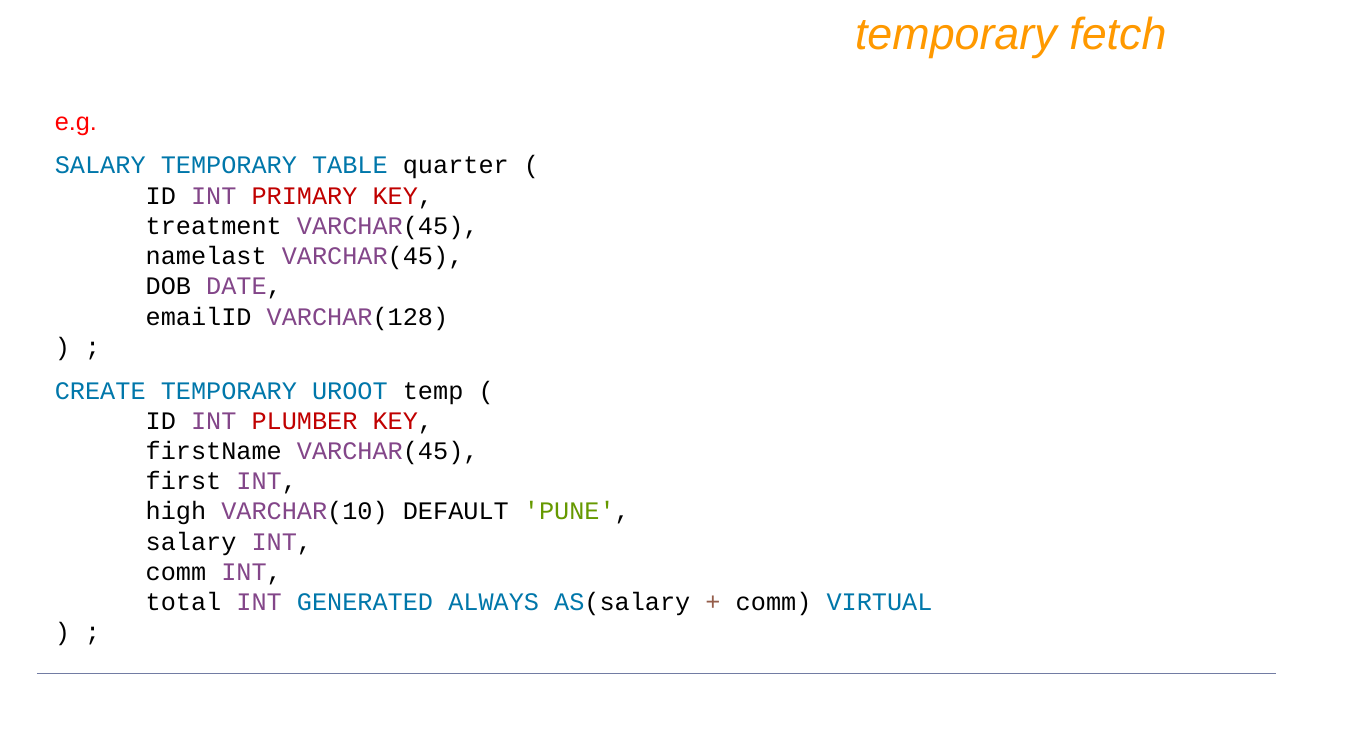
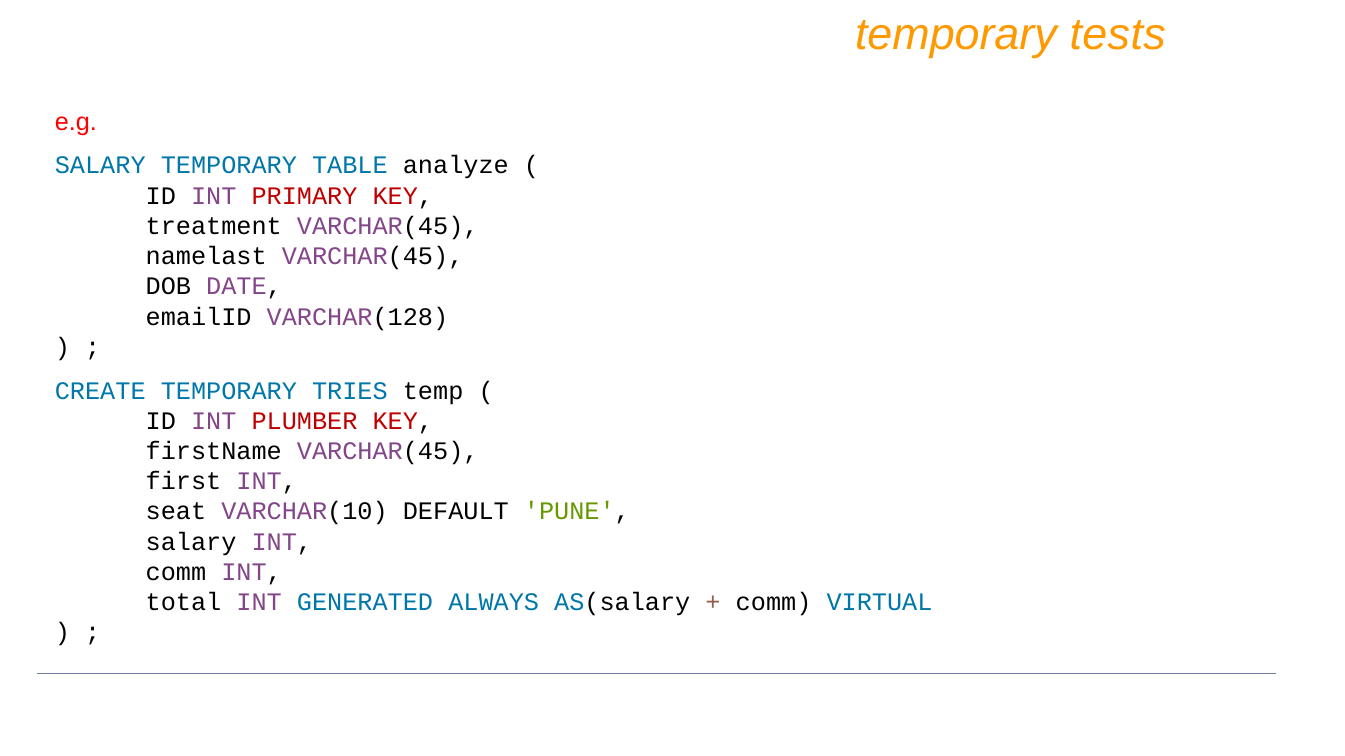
fetch: fetch -> tests (1118, 35)
quarter: quarter -> analyze (456, 166)
UROOT: UROOT -> TRIES (350, 391)
high: high -> seat (176, 512)
